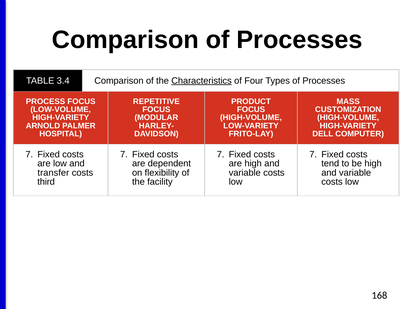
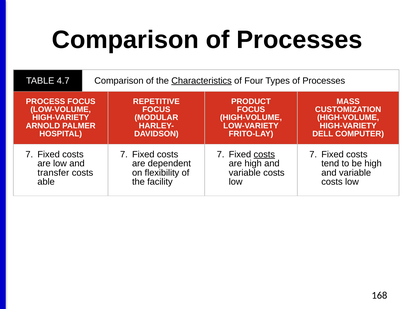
3.4: 3.4 -> 4.7 (63, 81)
costs underline: none -> present (264, 154)
third: third -> able (46, 182)
